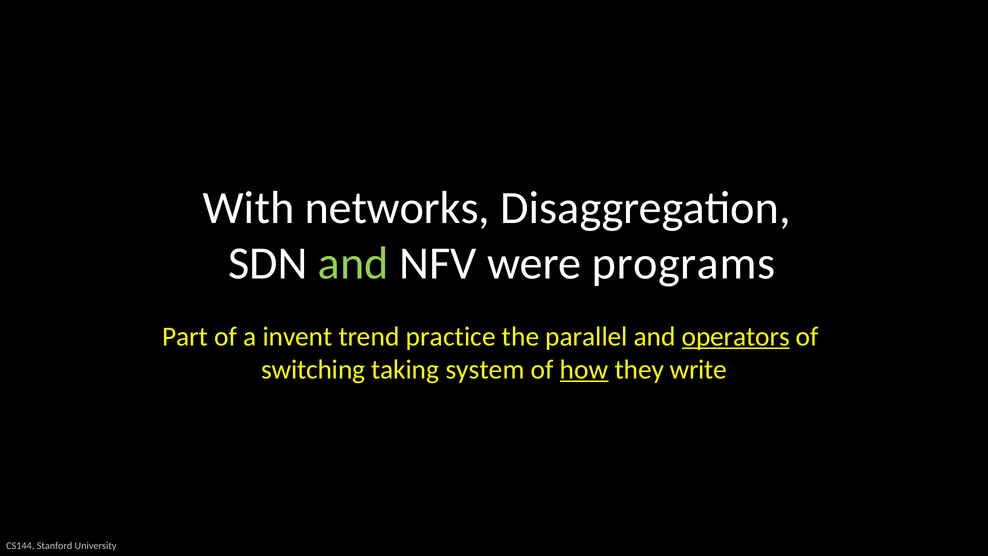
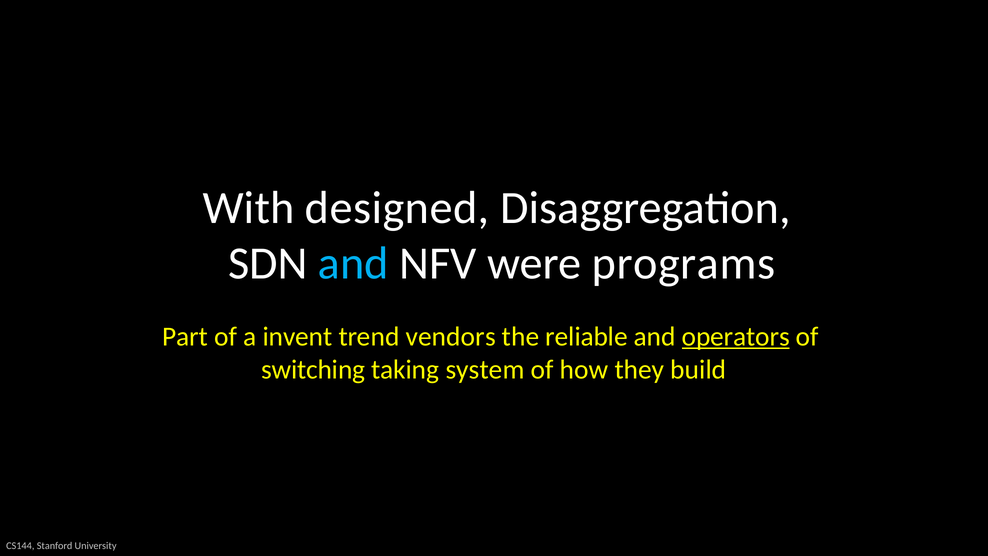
networks: networks -> designed (397, 208)
and colour: light green -> light blue (353, 263)
practice: practice -> vendors (451, 336)
parallel: parallel -> reliable (587, 336)
how underline: present -> none (584, 369)
write: write -> build (698, 369)
